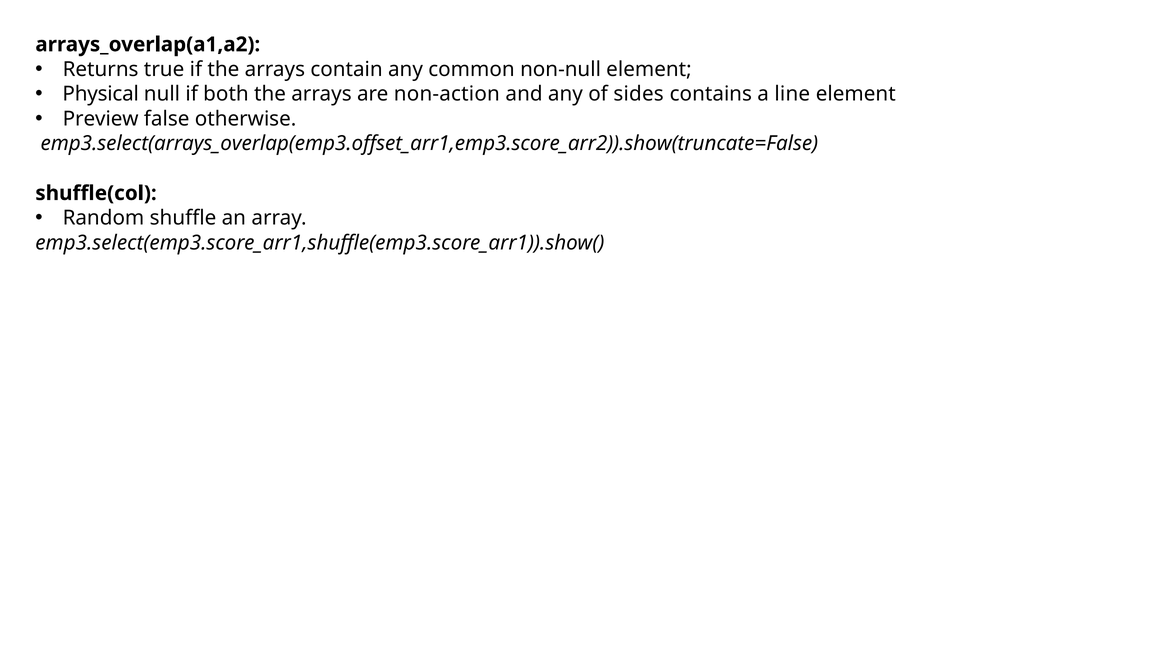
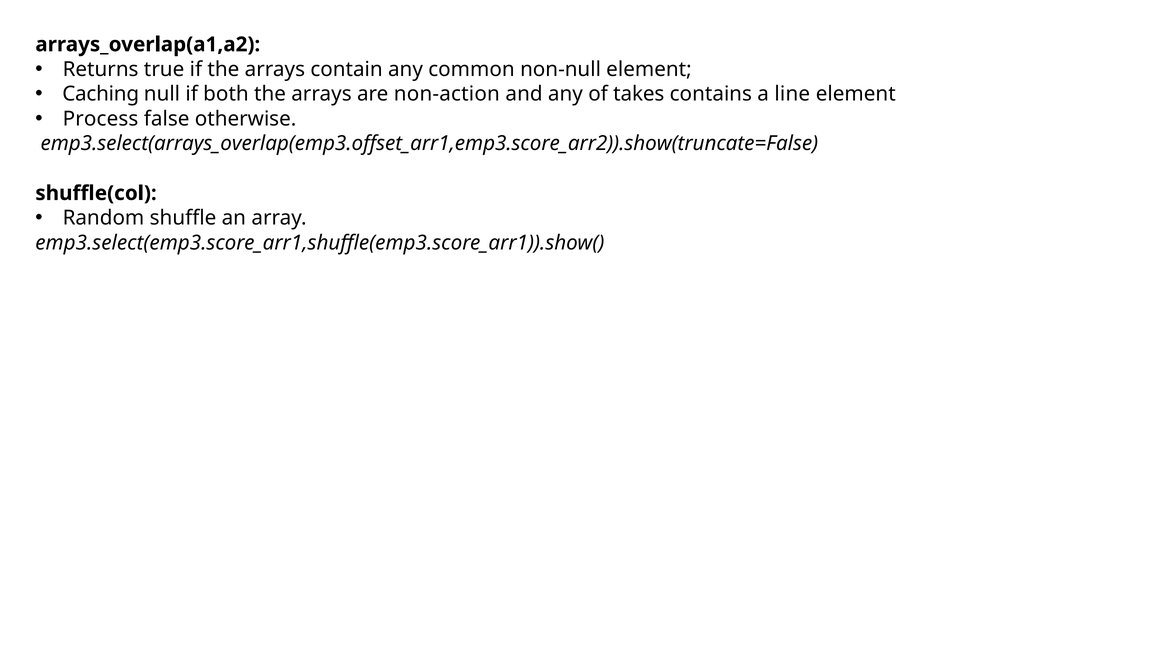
Physical: Physical -> Caching (101, 94)
sides: sides -> takes (639, 94)
Preview: Preview -> Process (100, 119)
